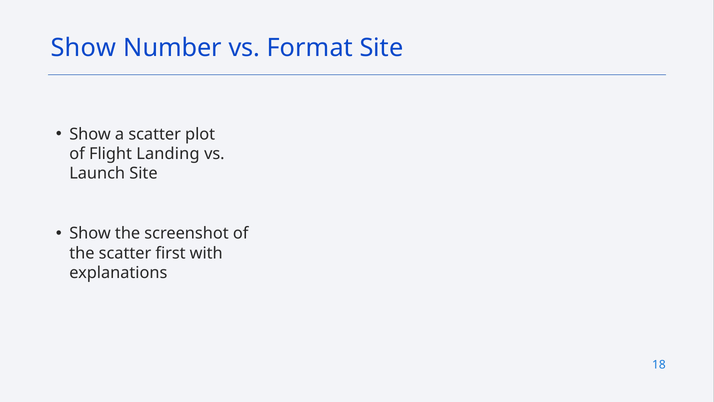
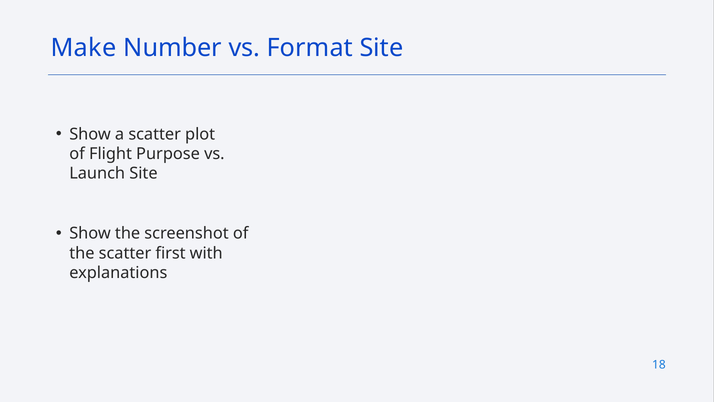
Show: Show -> Make (83, 48)
Landing: Landing -> Purpose (168, 154)
